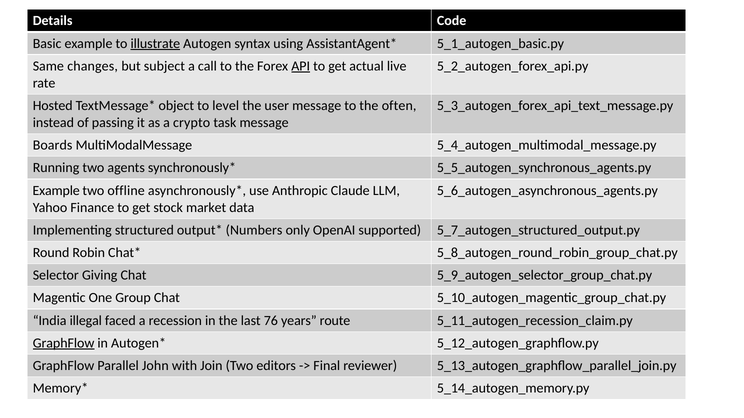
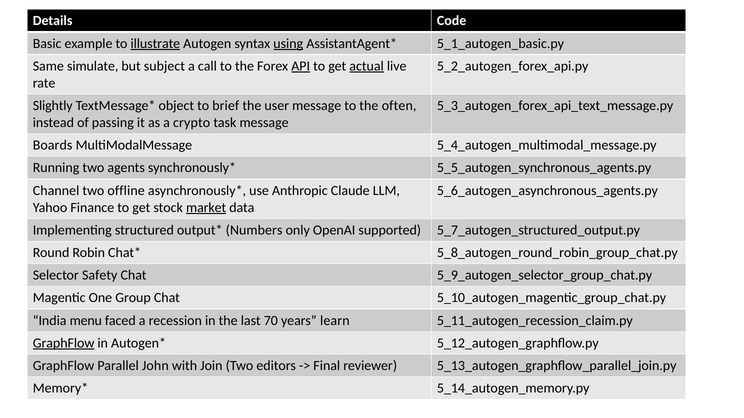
using underline: none -> present (288, 43)
changes: changes -> simulate (93, 66)
actual underline: none -> present (367, 66)
Hosted: Hosted -> Slightly (53, 106)
level: level -> brief (226, 106)
Example: Example -> Channel (56, 191)
market underline: none -> present (206, 208)
Giving: Giving -> Safety (100, 276)
illegal: illegal -> menu (86, 321)
76: 76 -> 70 (271, 321)
route: route -> learn (335, 321)
